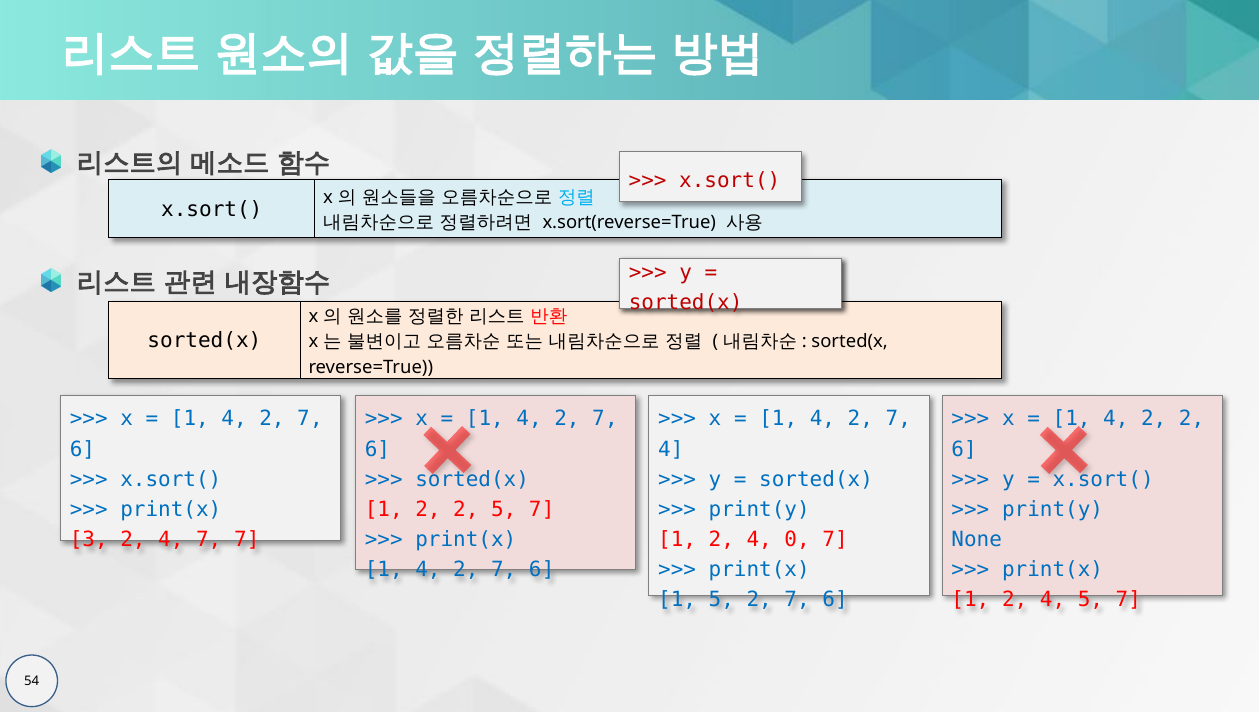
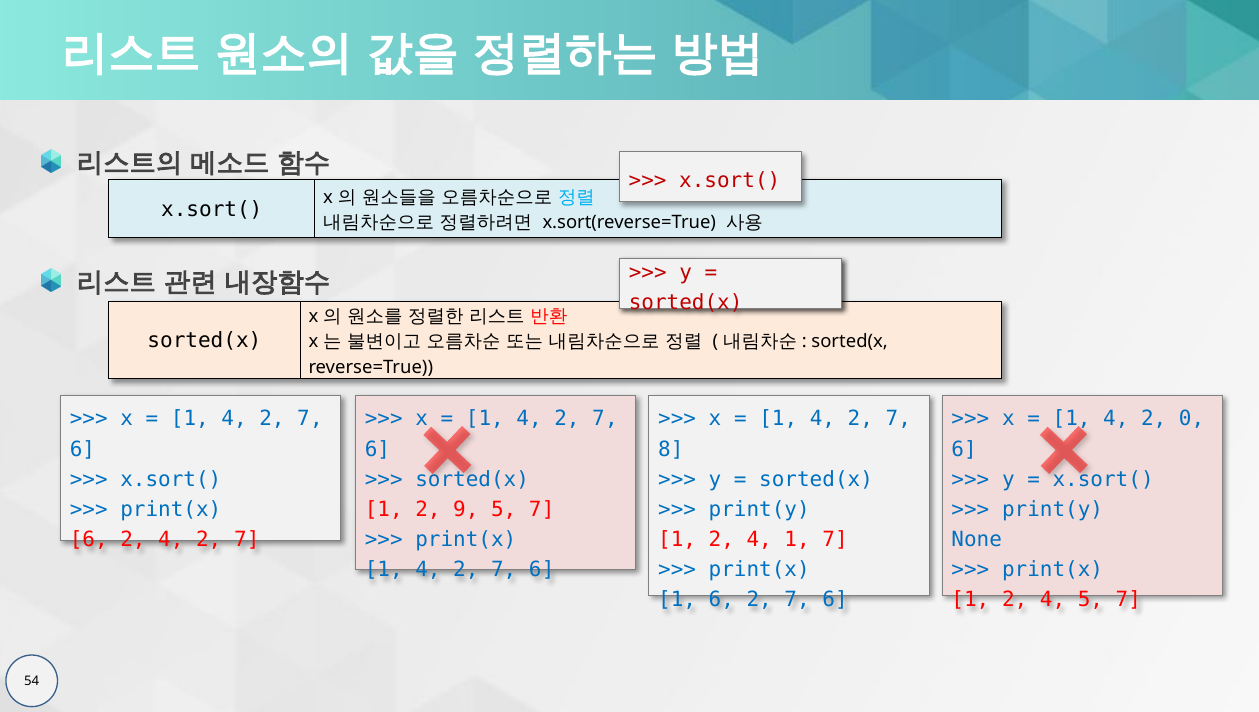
4 2 2: 2 -> 0 (1192, 419)
4: 4 -> 8 (671, 449)
1 2 2: 2 -> 9 (466, 509)
3: 3 -> 6 (89, 539)
2 4 7: 7 -> 2 (209, 539)
4 0: 0 -> 1 (797, 539)
1 5: 5 -> 6 (721, 600)
